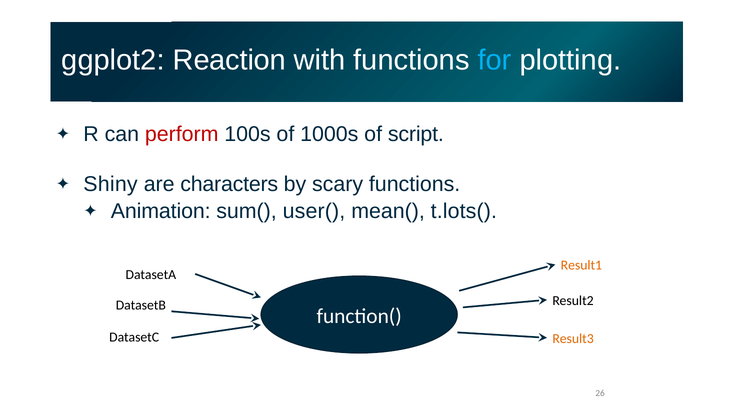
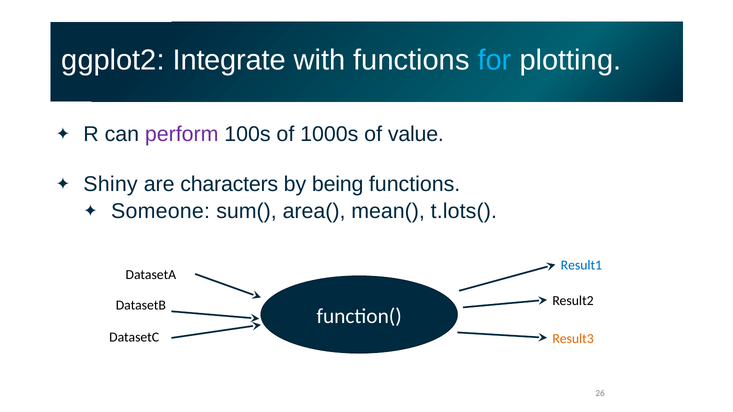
Reaction: Reaction -> Integrate (229, 60)
perform colour: red -> purple (182, 134)
script: script -> value (416, 134)
scary: scary -> being (338, 184)
Animation: Animation -> Someone (161, 211)
user(: user( -> area( (314, 211)
Result1 colour: orange -> blue (581, 266)
